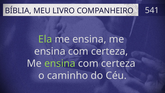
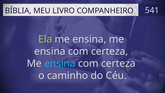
ensina colour: light green -> light blue (60, 63)
